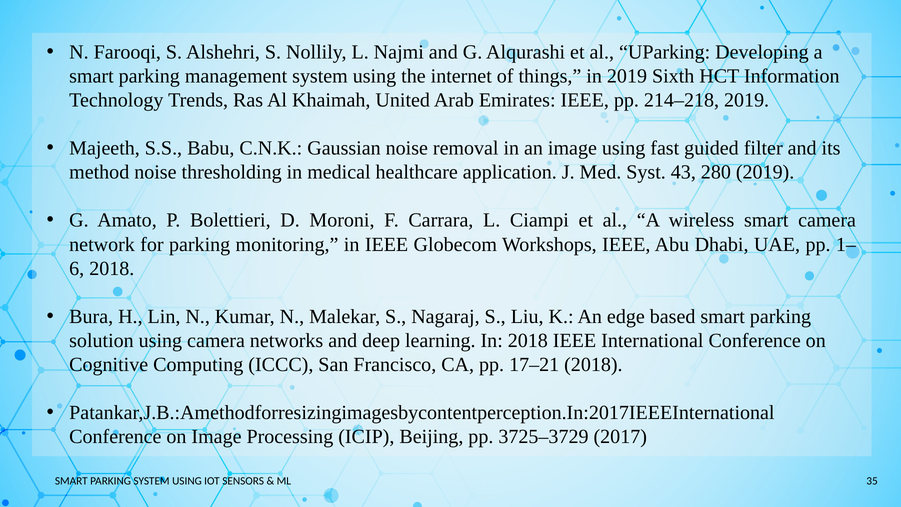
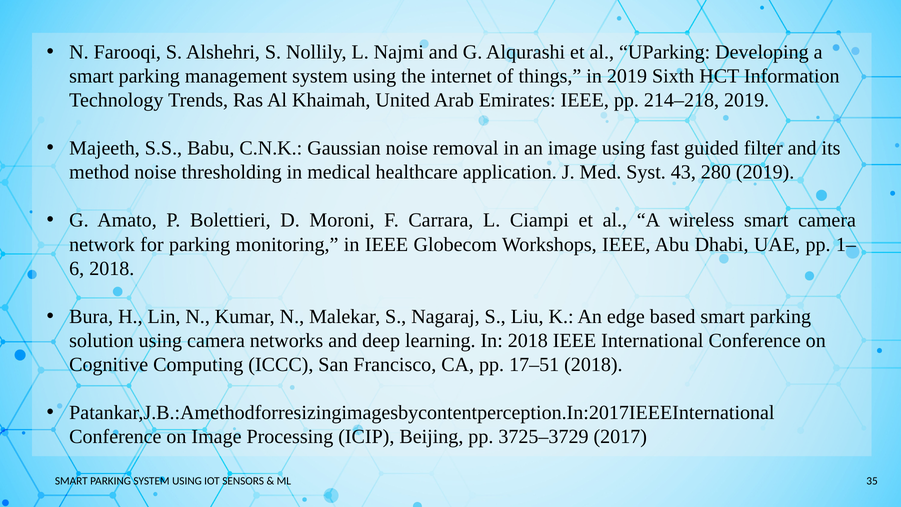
17–21: 17–21 -> 17–51 (534, 364)
